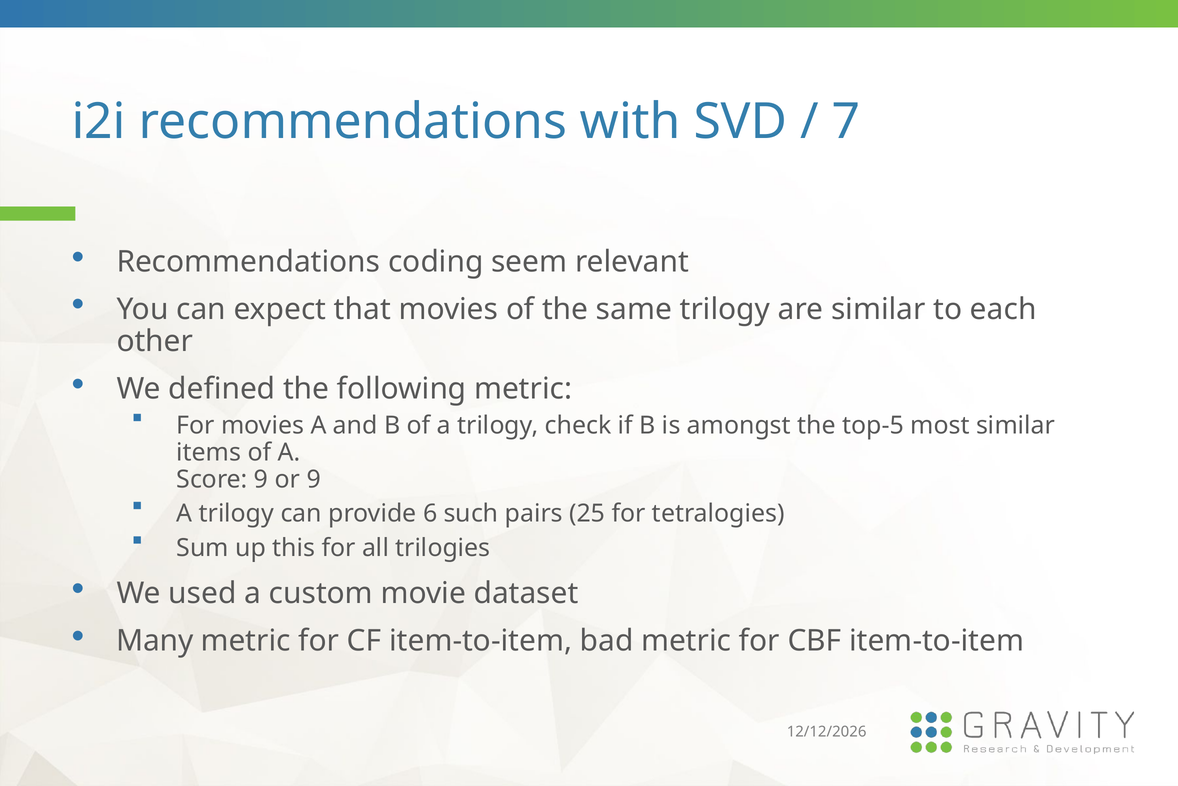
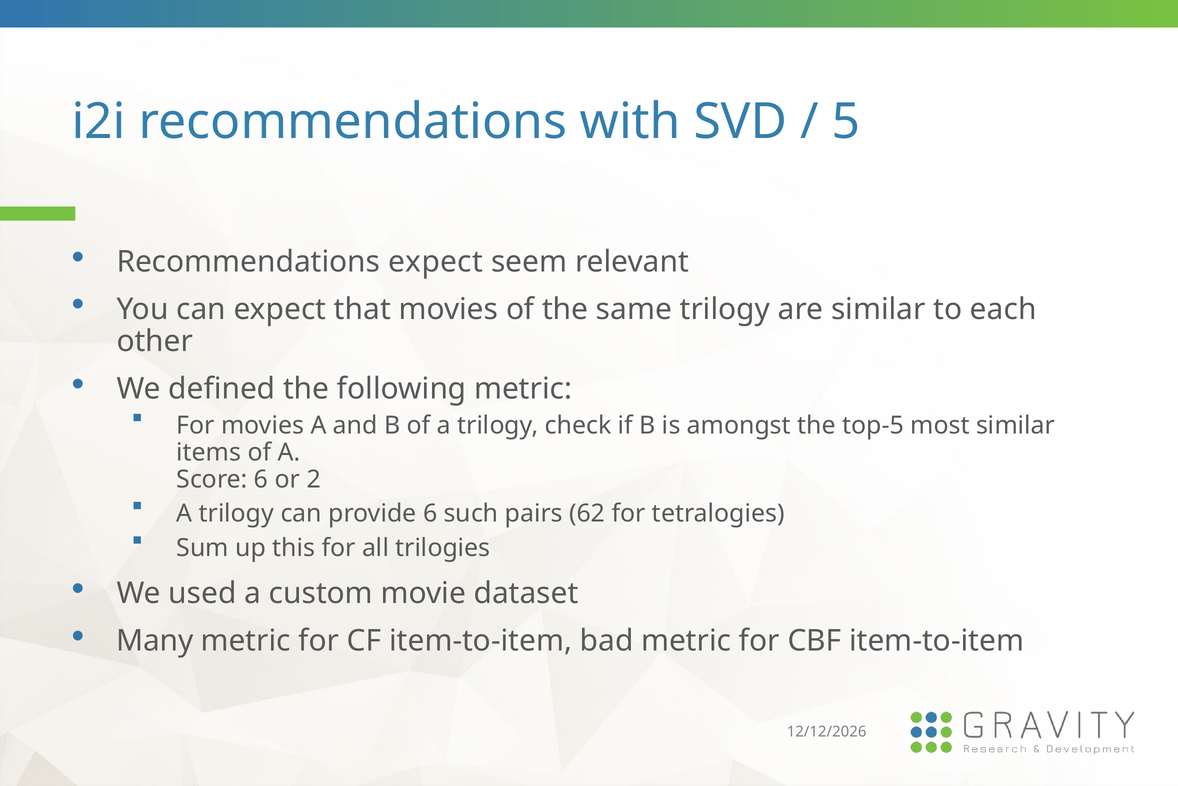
7: 7 -> 5 (846, 122)
Recommendations coding: coding -> expect (436, 262)
Score 9: 9 -> 6 (261, 479)
or 9: 9 -> 2 (314, 479)
25: 25 -> 62 (587, 513)
